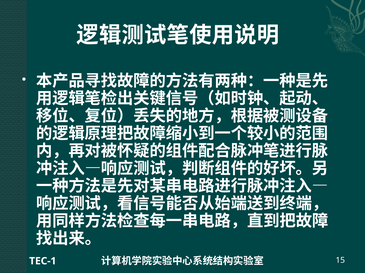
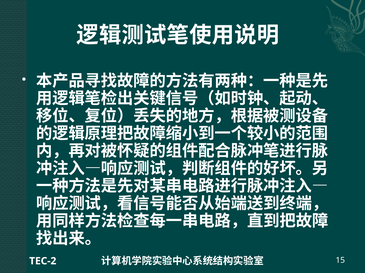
TEC-1: TEC-1 -> TEC-2 (43, 262)
